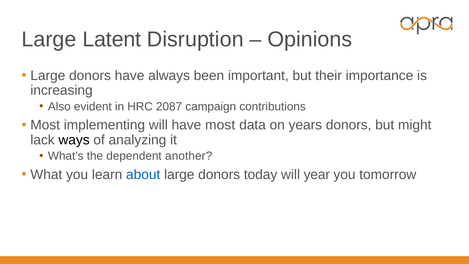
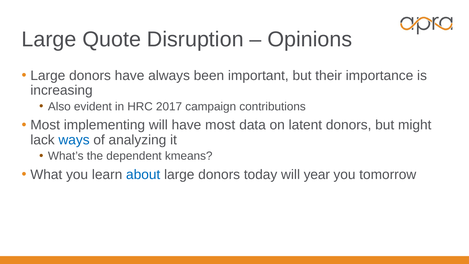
Latent: Latent -> Quote (112, 39)
2087: 2087 -> 2017 (169, 106)
years: years -> latent (305, 125)
ways colour: black -> blue (74, 140)
another: another -> kmeans (189, 156)
